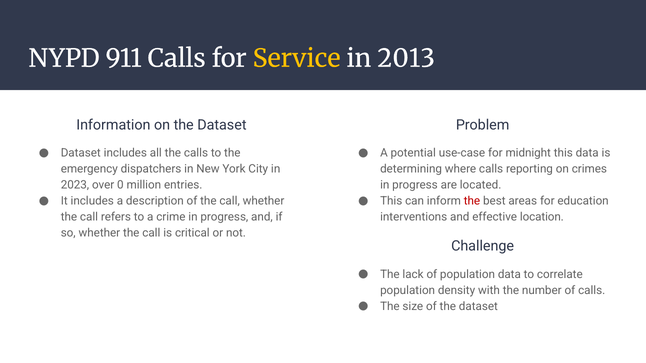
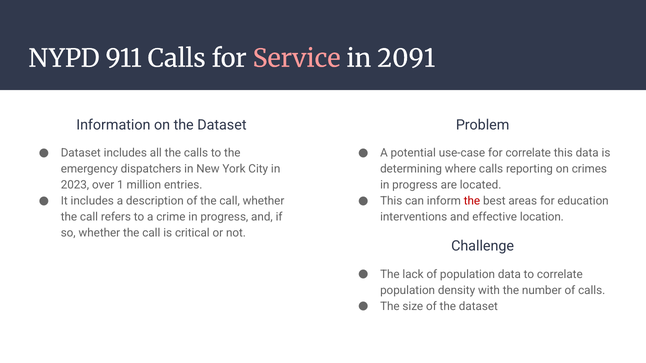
Service colour: yellow -> pink (297, 59)
2013: 2013 -> 2091 (406, 59)
for midnight: midnight -> correlate (528, 153)
0: 0 -> 1 (120, 185)
